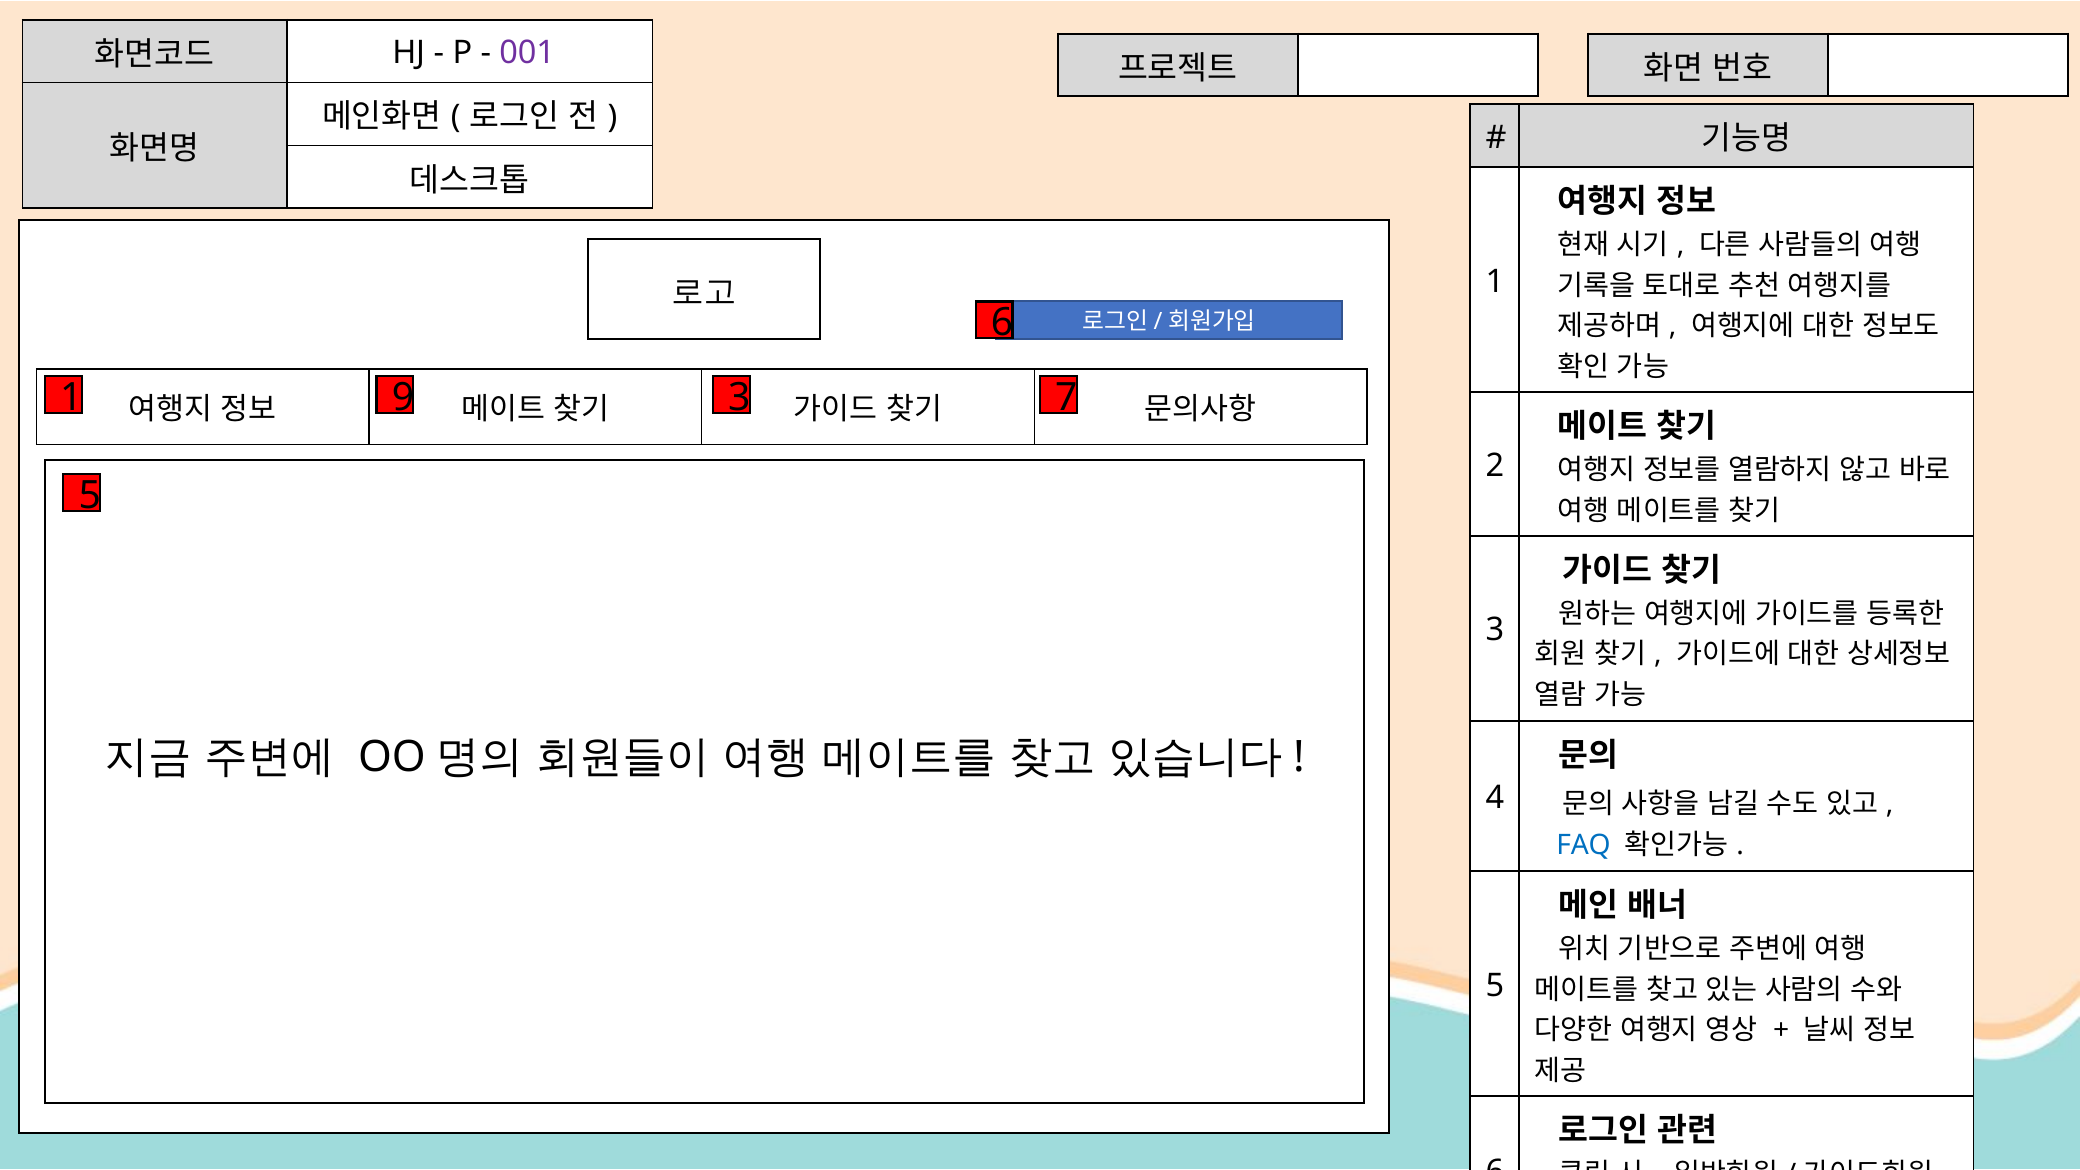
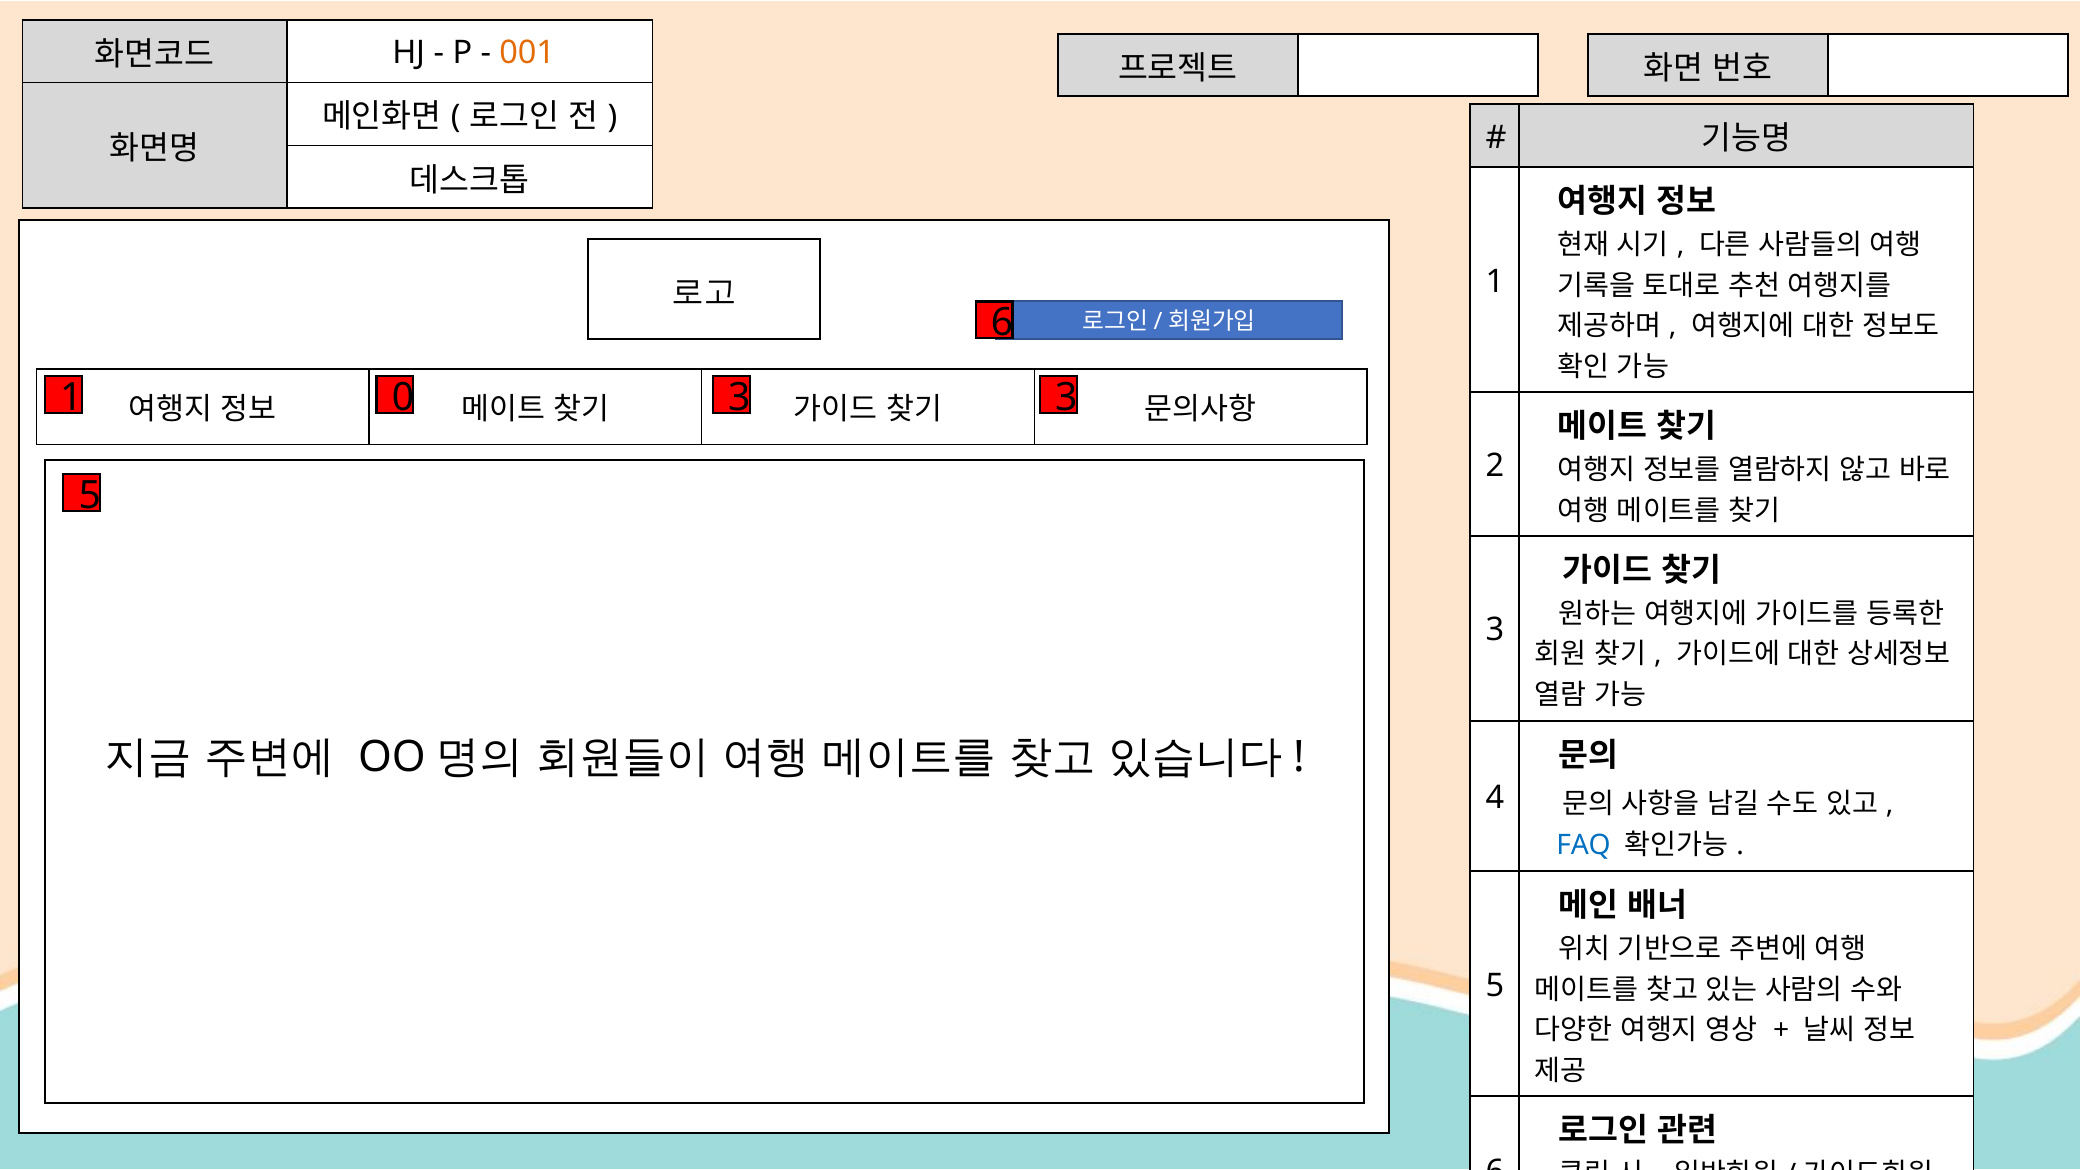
001 colour: purple -> orange (527, 53)
9: 9 -> 0 (403, 397)
3 7: 7 -> 3 (1066, 397)
